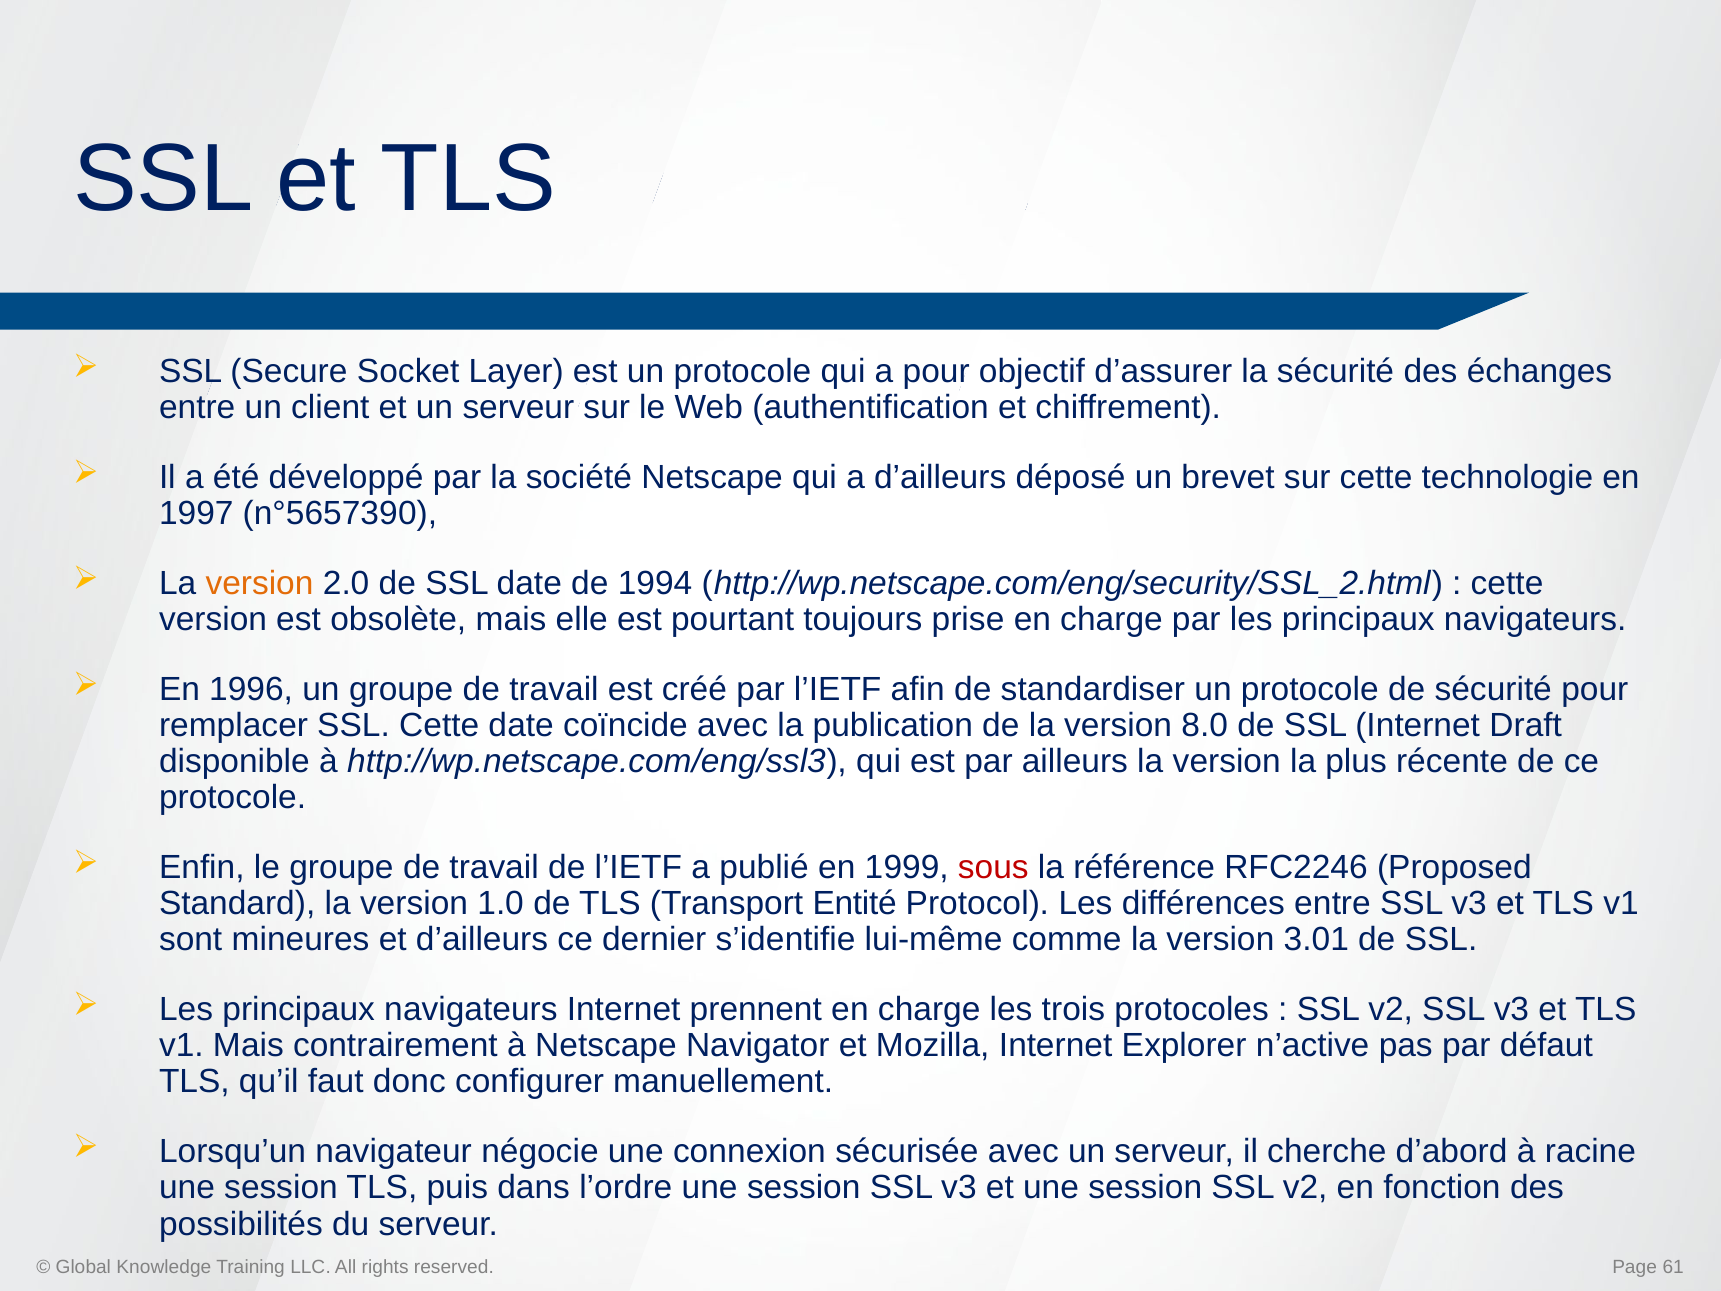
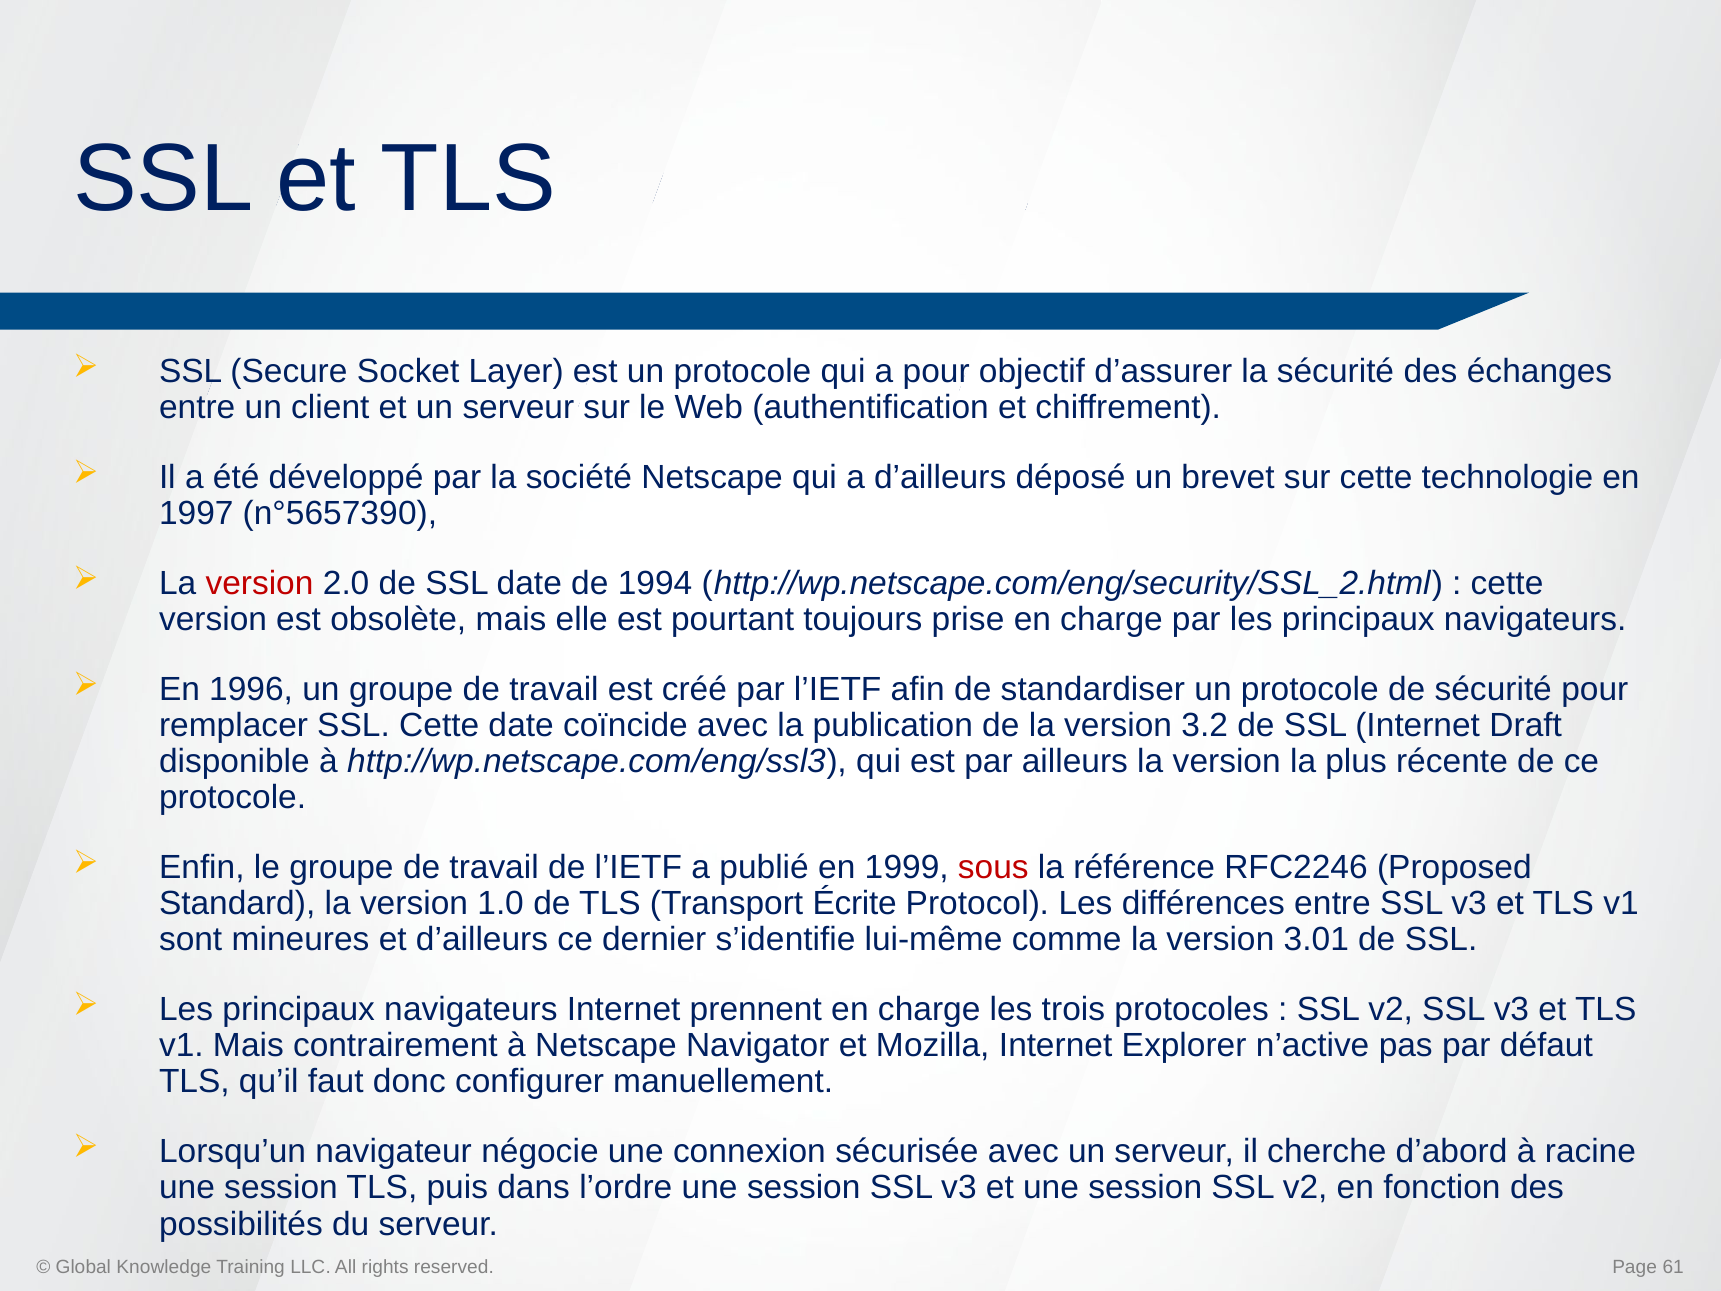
version colour: orange -> red (259, 583)
8.0: 8.0 -> 3.2 (1205, 725)
Entité: Entité -> Écrite (855, 904)
